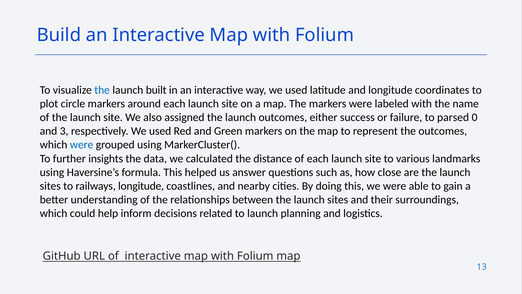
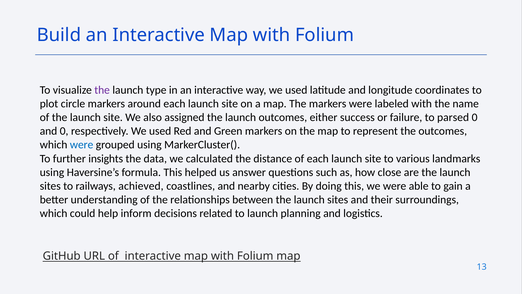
the colour: blue -> purple (102, 90)
built: built -> type (156, 90)
and 3: 3 -> 0 (64, 131)
railways longitude: longitude -> achieved (141, 186)
